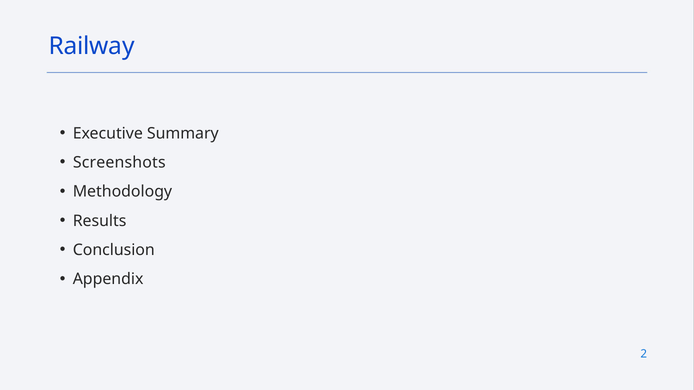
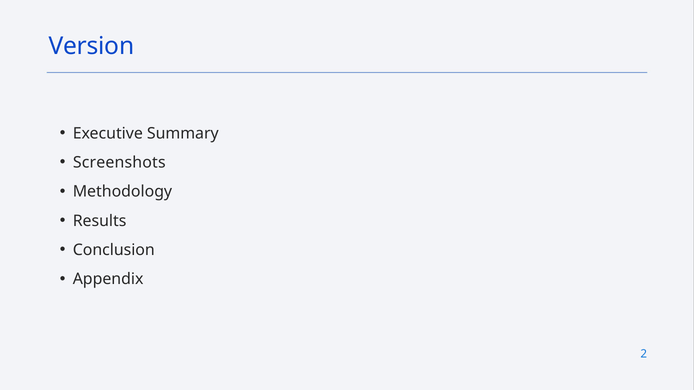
Railway: Railway -> Version (92, 46)
